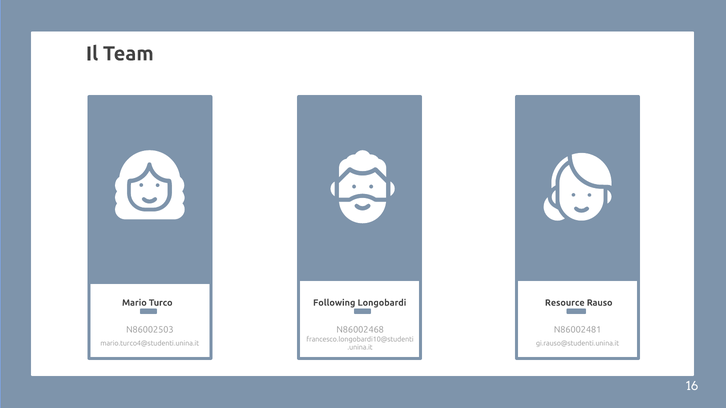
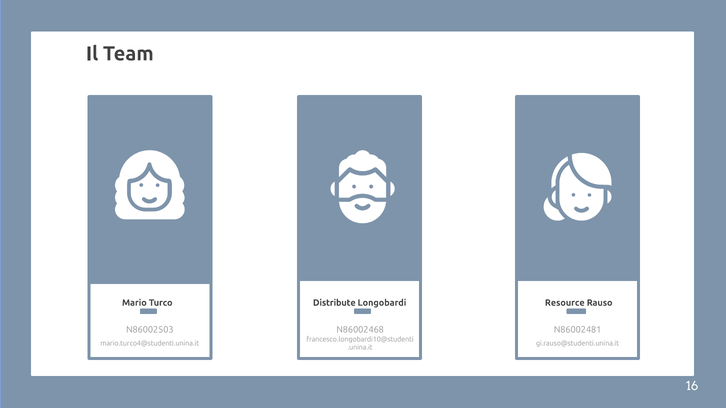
Following: Following -> Distribute (334, 303)
